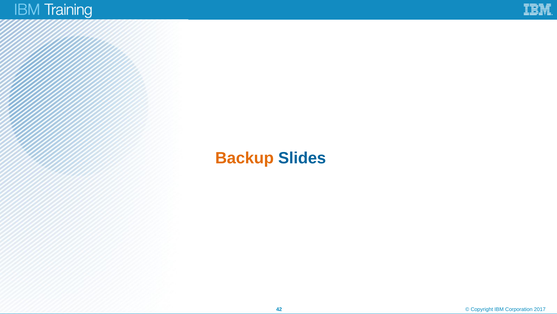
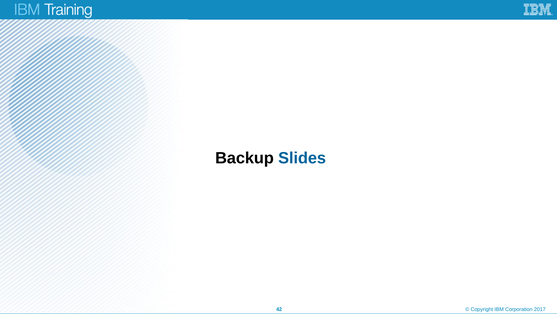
Backup colour: orange -> black (244, 158)
